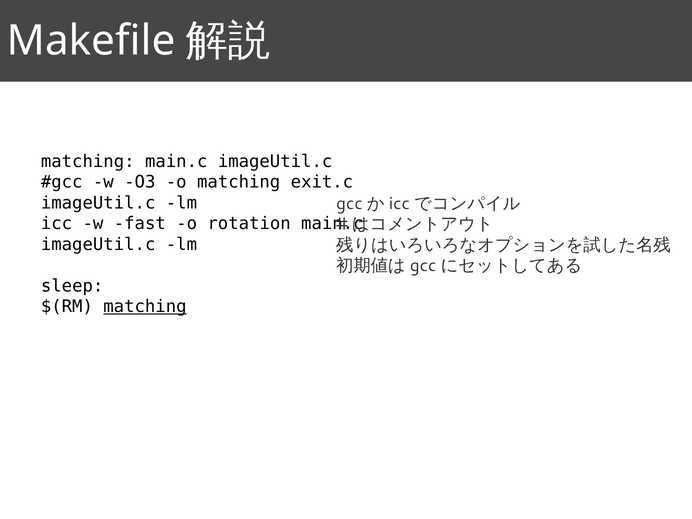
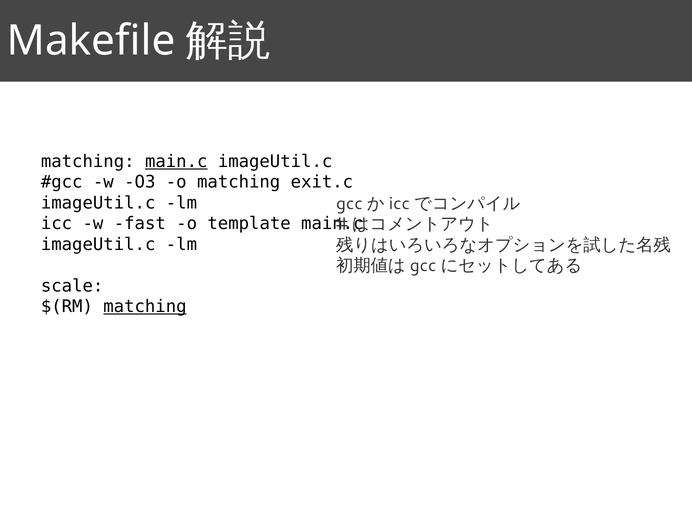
main.c underline: none -> present (176, 161)
rotation: rotation -> template (249, 224)
sleep: sleep -> scale (72, 286)
